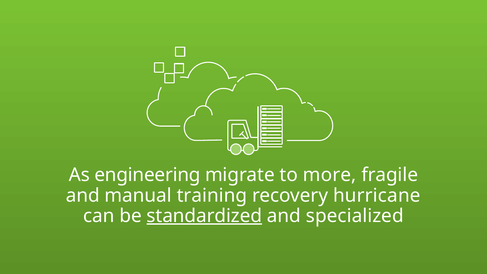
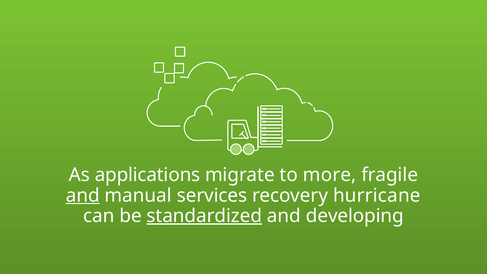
engineering: engineering -> applications (148, 175)
and underline: none -> present (83, 195)
training: training -> services (212, 195)
specialized: specialized -> developing (355, 216)
